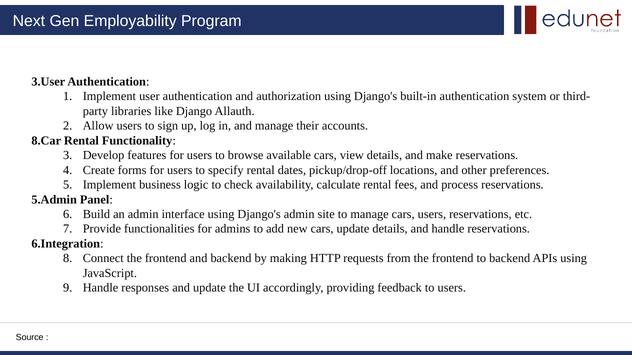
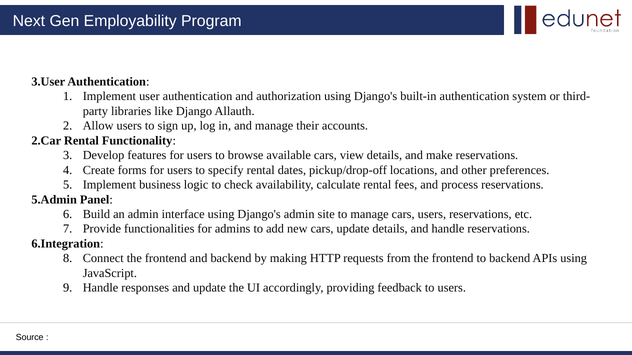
8.Car: 8.Car -> 2.Car (46, 141)
